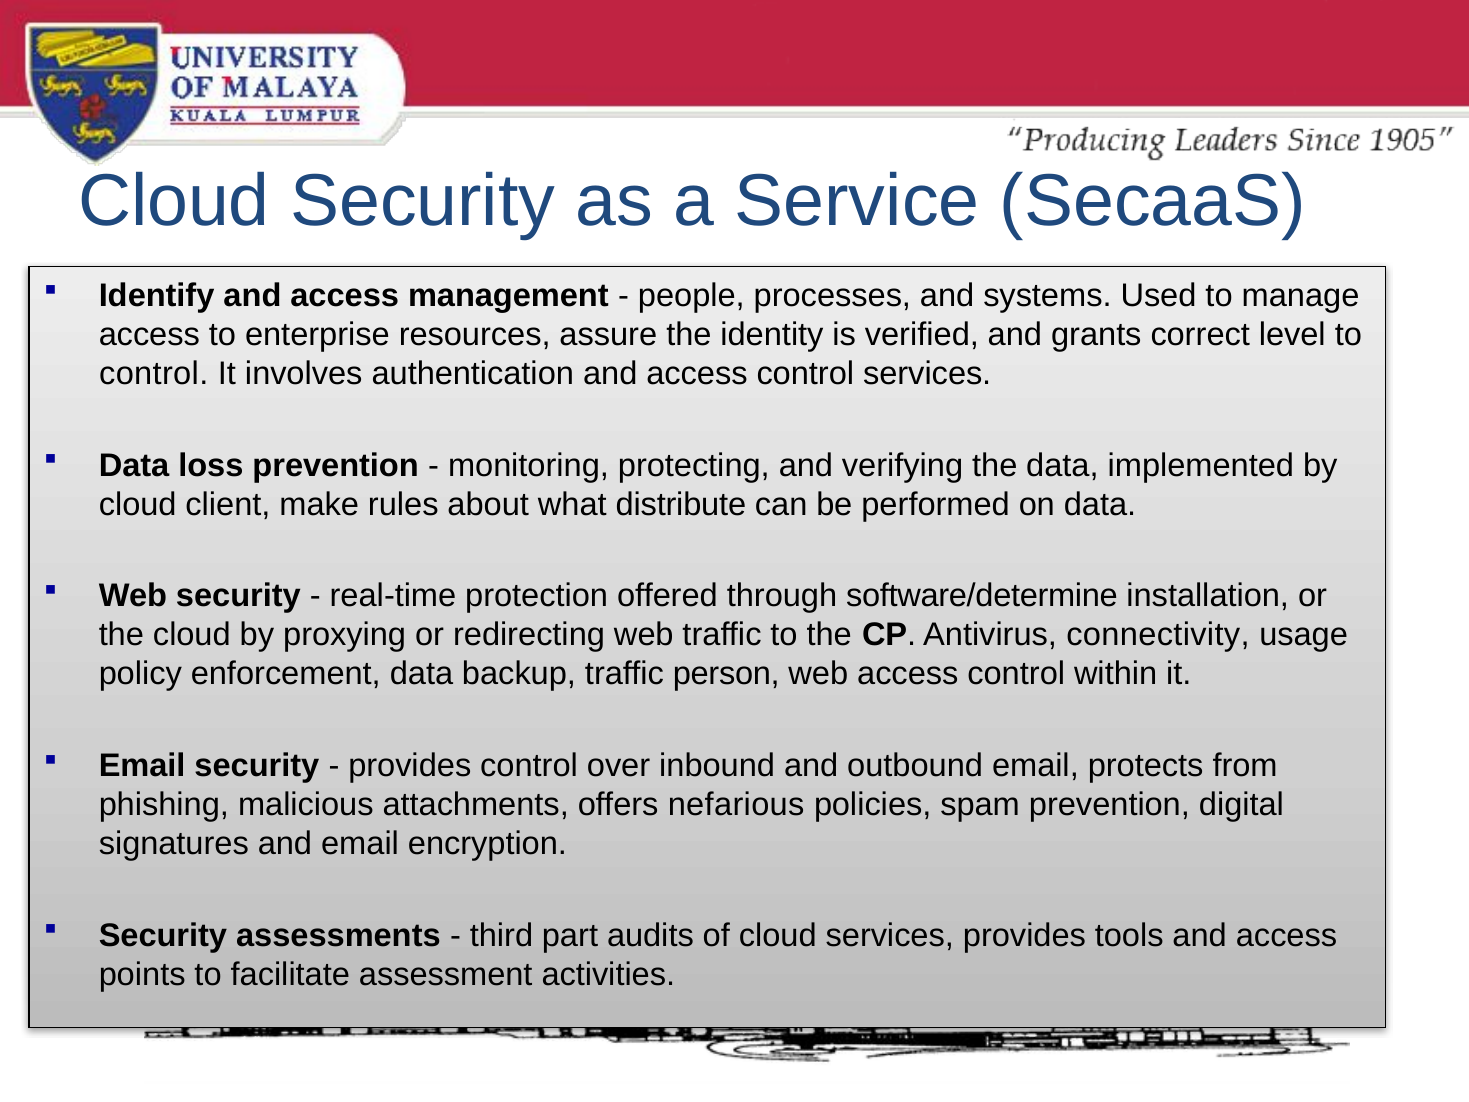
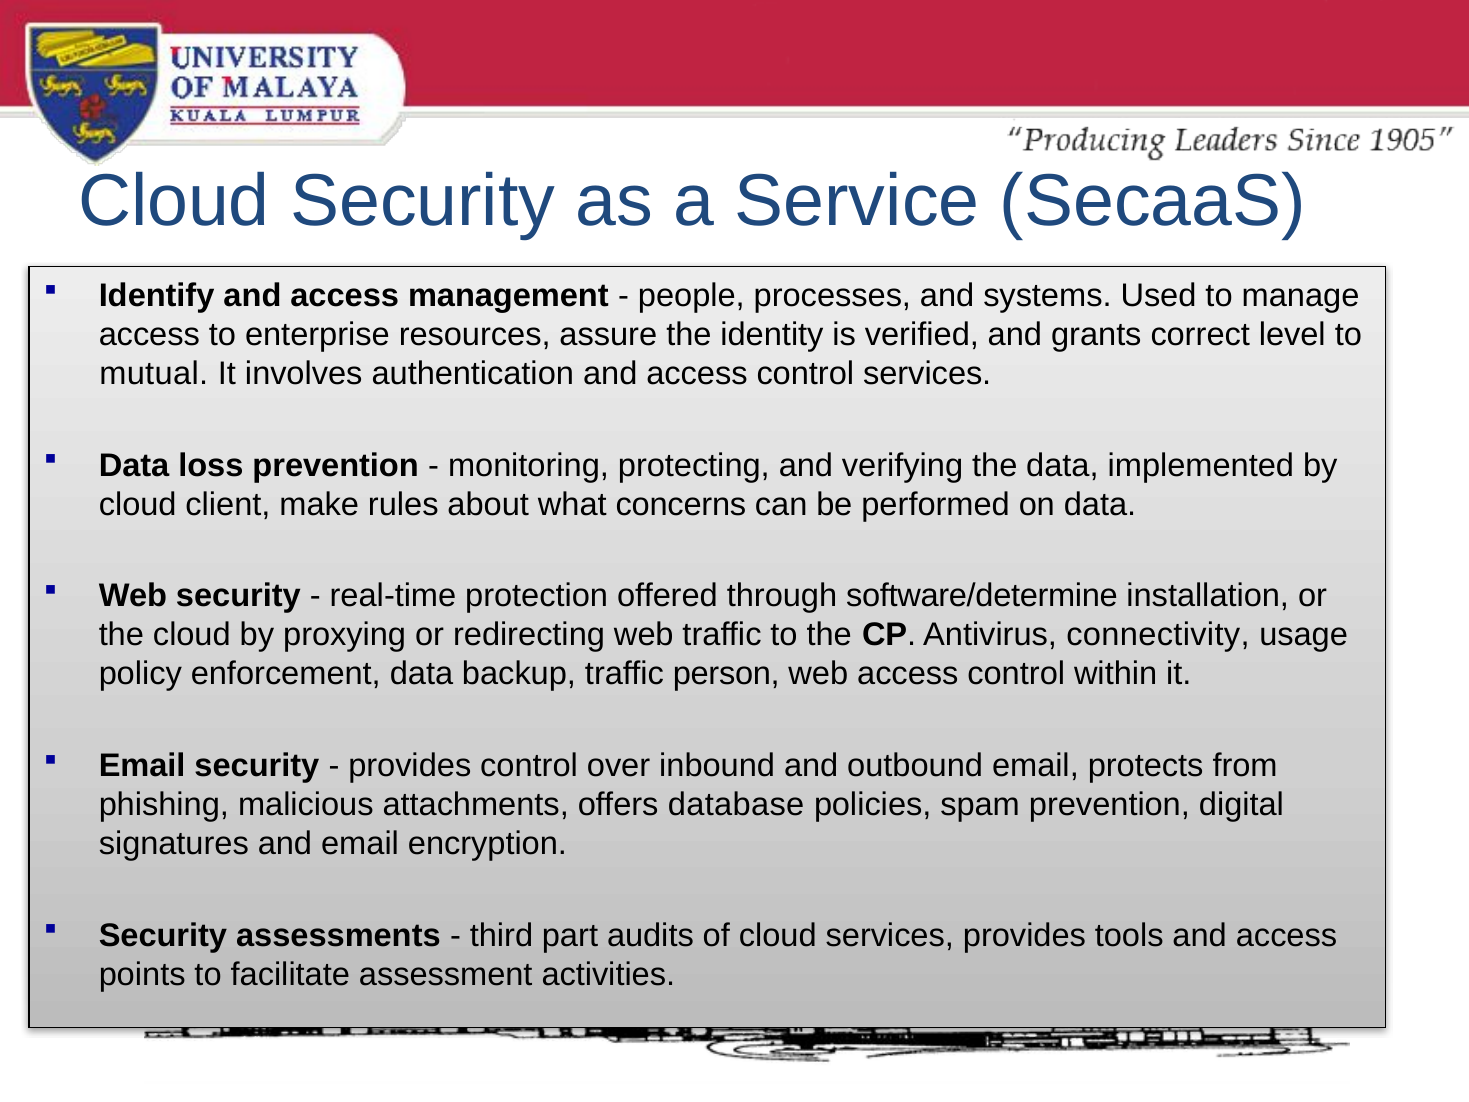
control: control -> mutual (154, 374)
distribute: distribute -> concerns (681, 504)
nefarious: nefarious -> database (736, 805)
